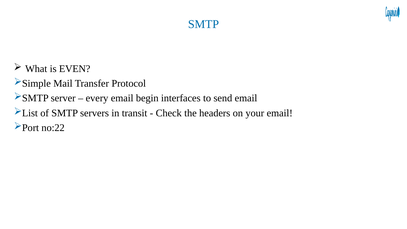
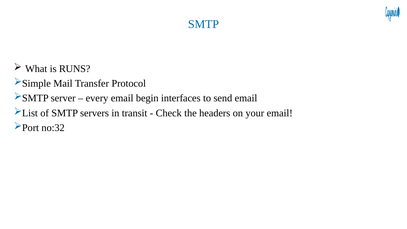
EVEN: EVEN -> RUNS (75, 69)
no:22: no:22 -> no:32 (53, 128)
